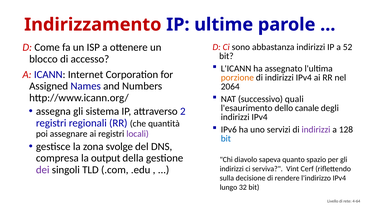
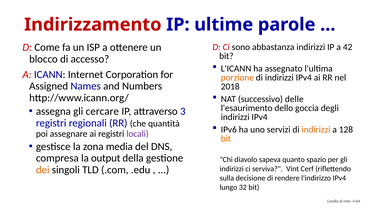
52: 52 -> 42 (348, 47)
2064: 2064 -> 2018 (230, 87)
quali: quali -> delle (294, 99)
canale: canale -> goccia (307, 108)
sistema: sistema -> cercare (102, 111)
2: 2 -> 3 (183, 111)
indirizzi colour: purple -> orange (316, 130)
bit colour: blue -> orange (226, 139)
svolge: svolge -> media (119, 147)
dei colour: purple -> orange (43, 170)
